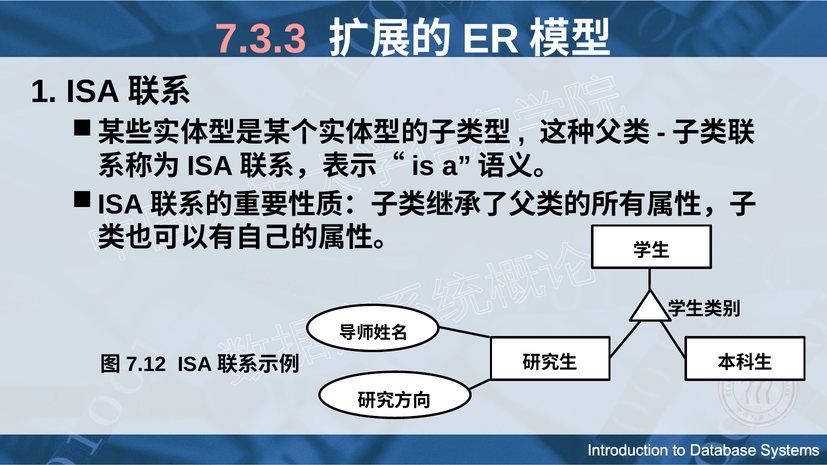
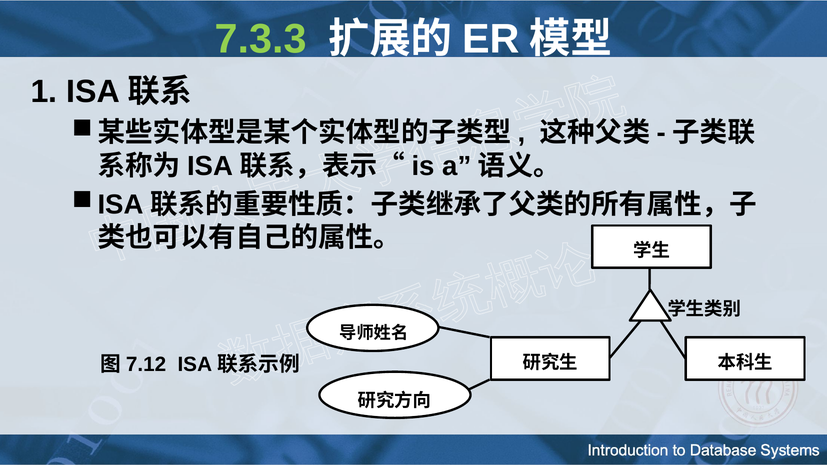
7.3.3 colour: pink -> light green (261, 39)
